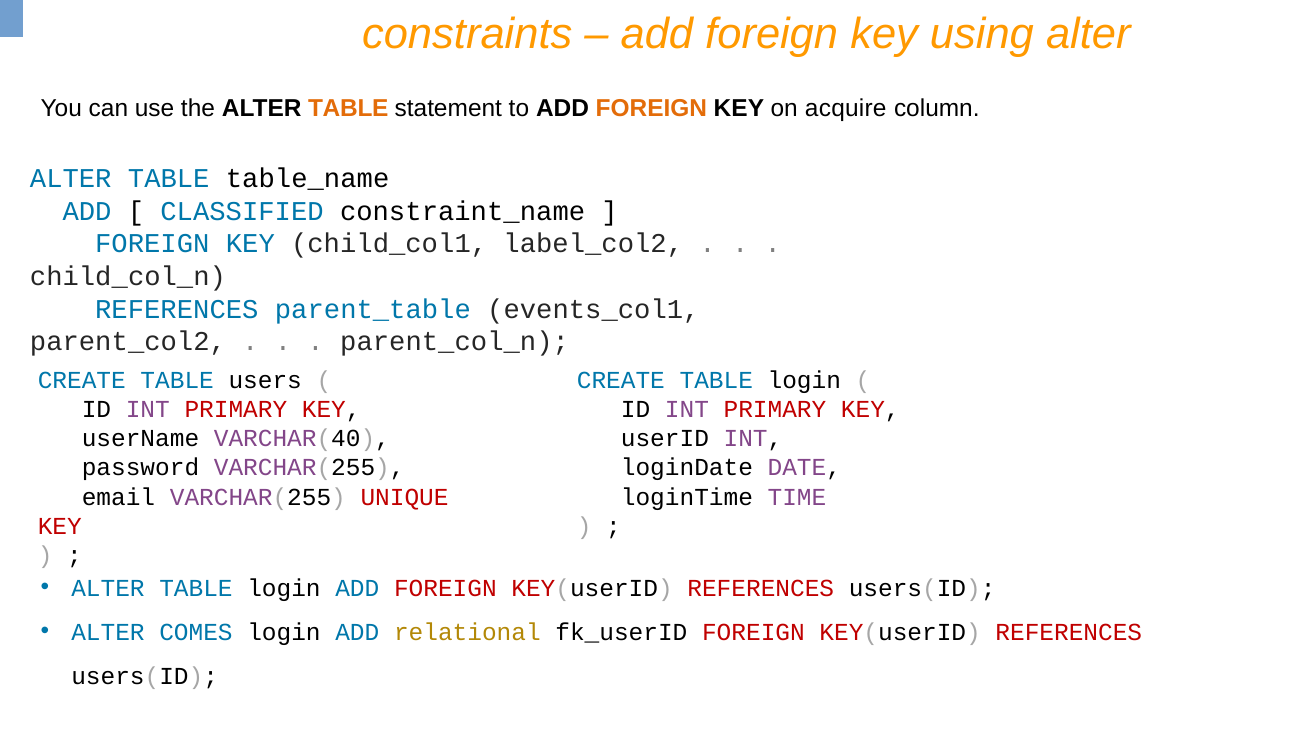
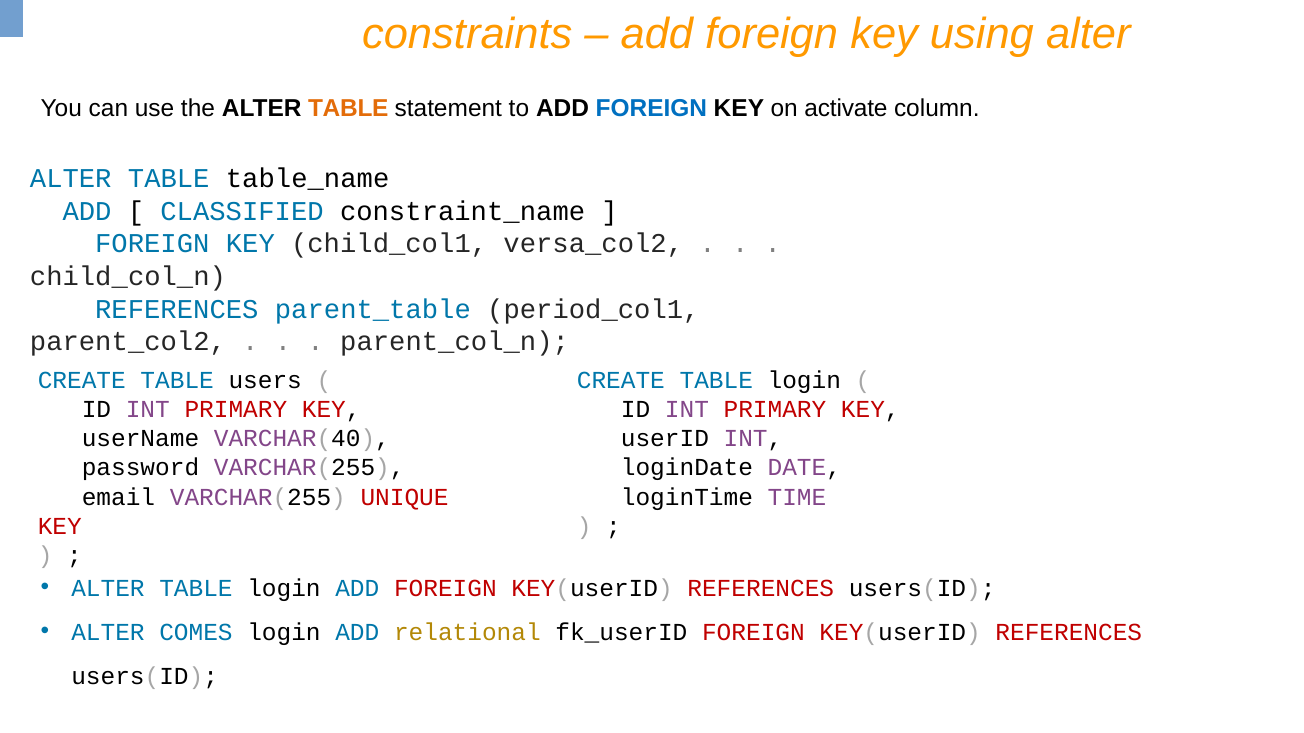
FOREIGN colour: orange -> blue (651, 109)
acquire: acquire -> activate (846, 109)
label_col2: label_col2 -> versa_col2 (593, 244)
events_col1: events_col1 -> period_col1 (593, 309)
